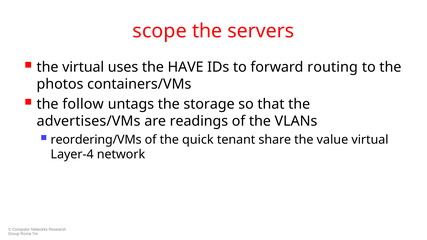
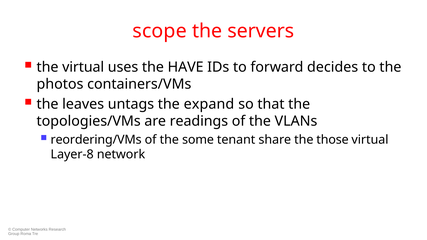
routing: routing -> decides (333, 67)
follow: follow -> leaves (83, 104)
storage: storage -> expand (209, 104)
advertises/VMs: advertises/VMs -> topologies/VMs (89, 121)
quick: quick -> some (198, 140)
value: value -> those (333, 140)
Layer-4: Layer-4 -> Layer-8 (72, 155)
